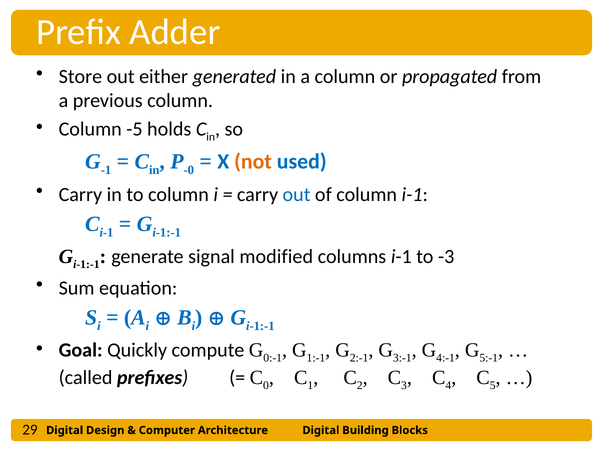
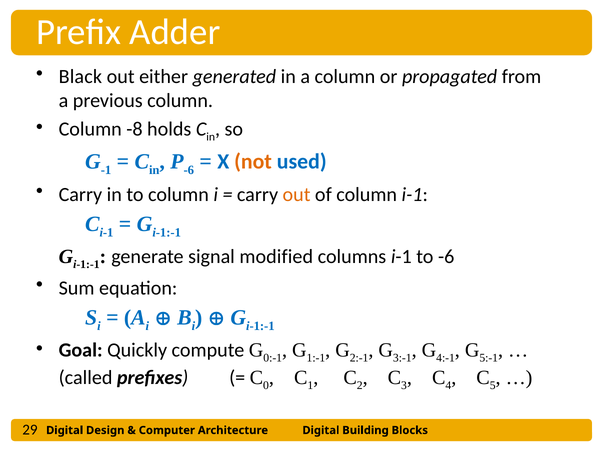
Store: Store -> Black (80, 77)
-5: -5 -> -8 (134, 129)
-0: -0 -> -6 (189, 170)
out colour: blue -> orange (297, 195)
to -3: -3 -> -6 (446, 257)
